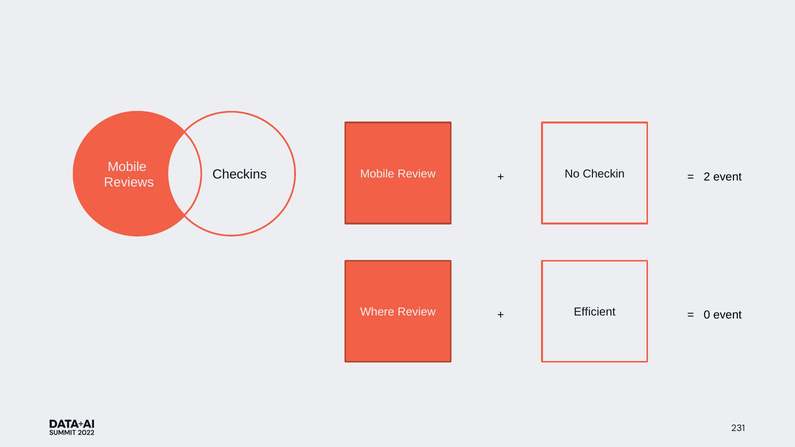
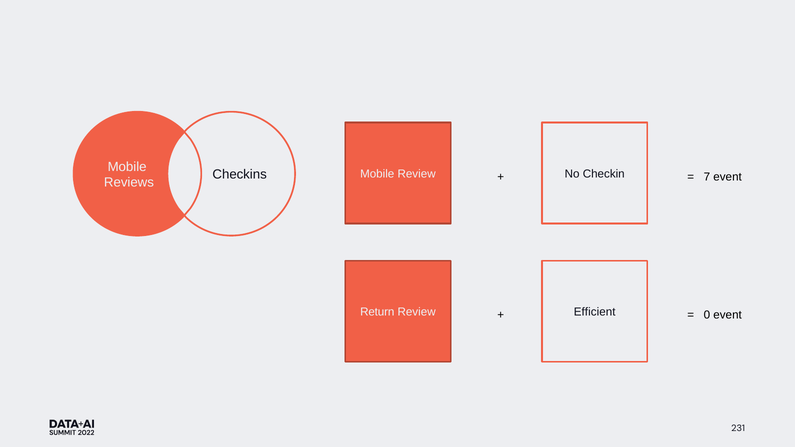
2: 2 -> 7 (707, 177)
Where: Where -> Return (377, 312)
